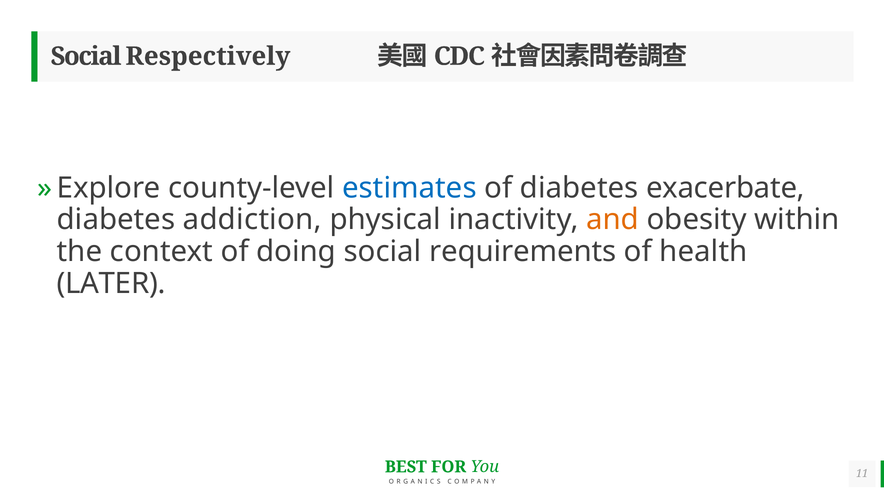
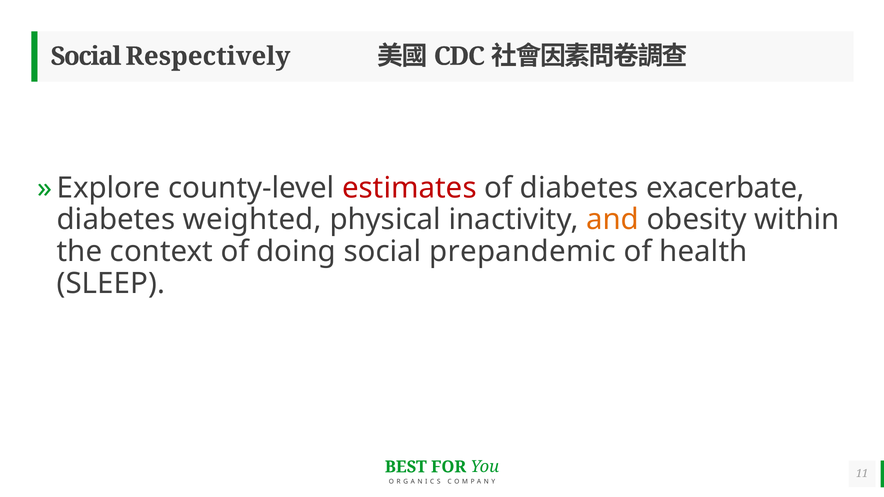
estimates colour: blue -> red (409, 188)
addiction: addiction -> weighted (252, 220)
requirements: requirements -> prepandemic (523, 252)
LATER: LATER -> SLEEP (111, 284)
